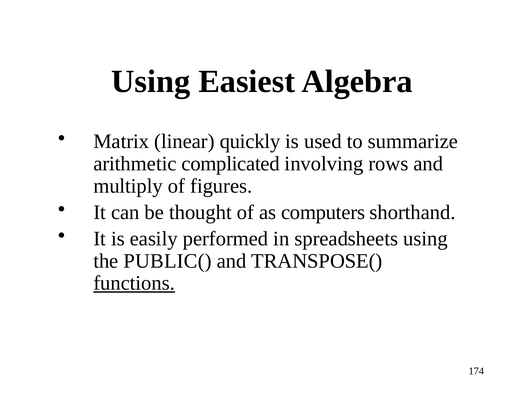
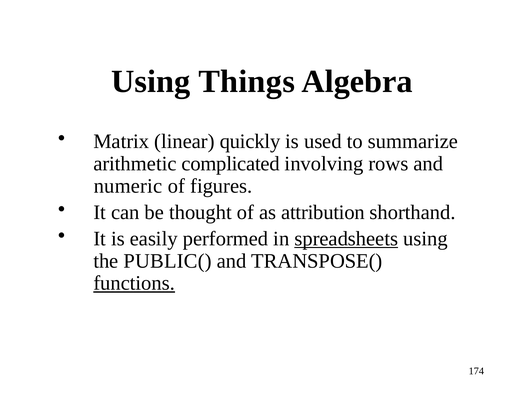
Easiest: Easiest -> Things (247, 82)
multiply: multiply -> numeric (128, 186)
computers: computers -> attribution (323, 212)
spreadsheets underline: none -> present (346, 239)
